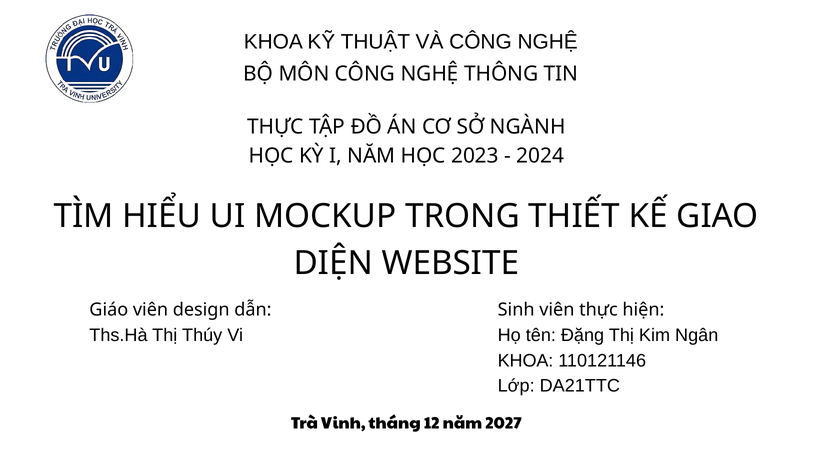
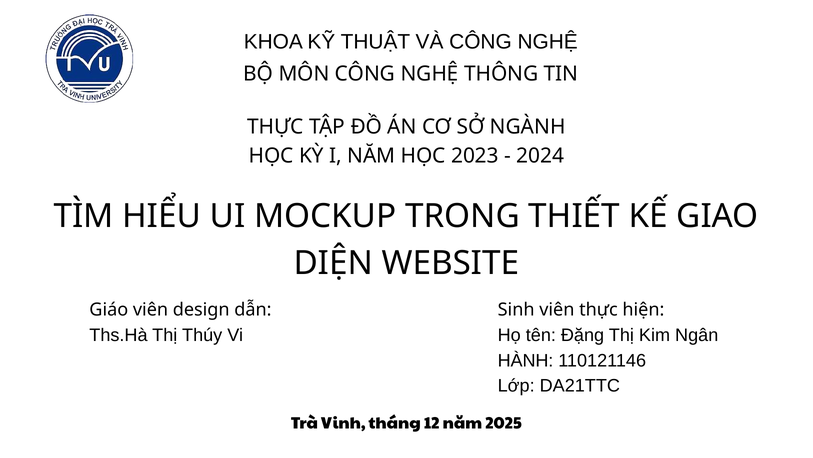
KHOA: KHOA -> HÀNH (526, 360)
2027: 2027 -> 2025 (504, 423)
